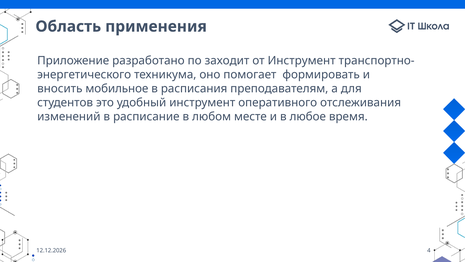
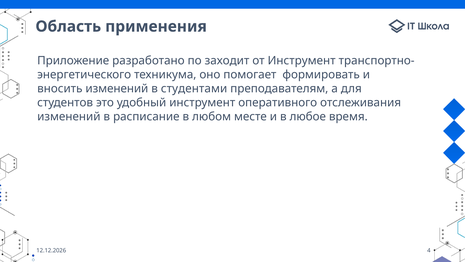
вносить мобильное: мобильное -> изменений (117, 89)
расписания: расписания -> студентами (194, 89)
